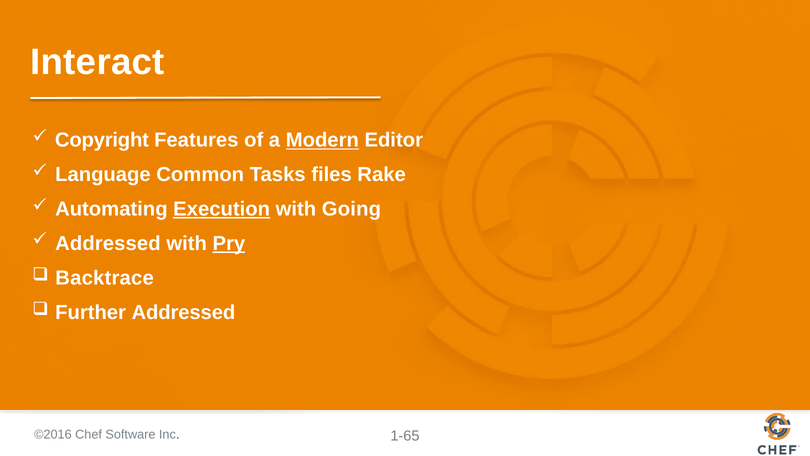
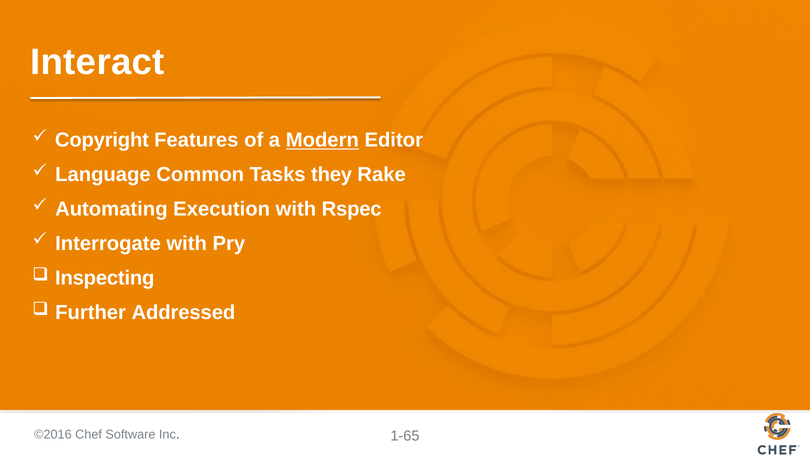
files: files -> they (332, 175)
Execution underline: present -> none (222, 209)
Going: Going -> Rspec (352, 209)
Addressed: Addressed -> Interrogate (108, 243)
Pry underline: present -> none (229, 243)
Backtrace: Backtrace -> Inspecting (105, 278)
